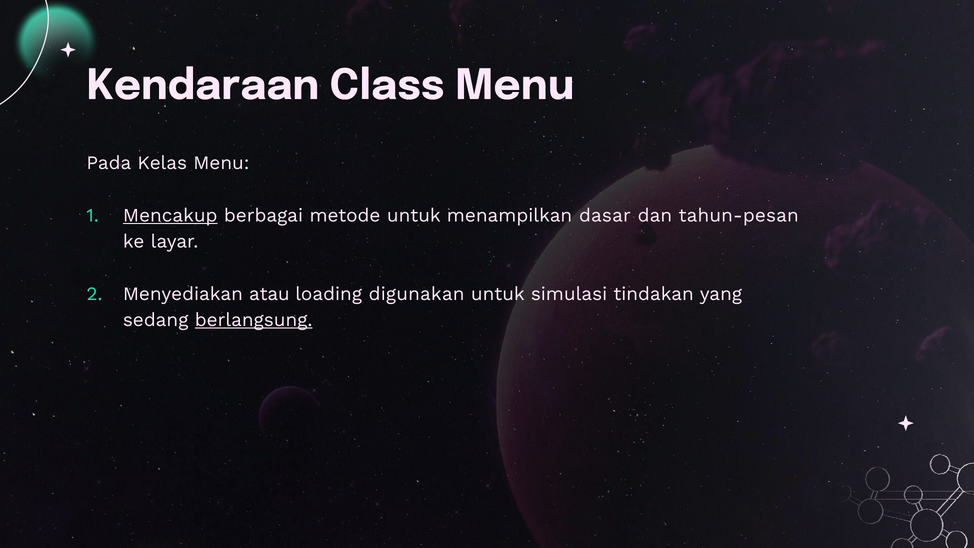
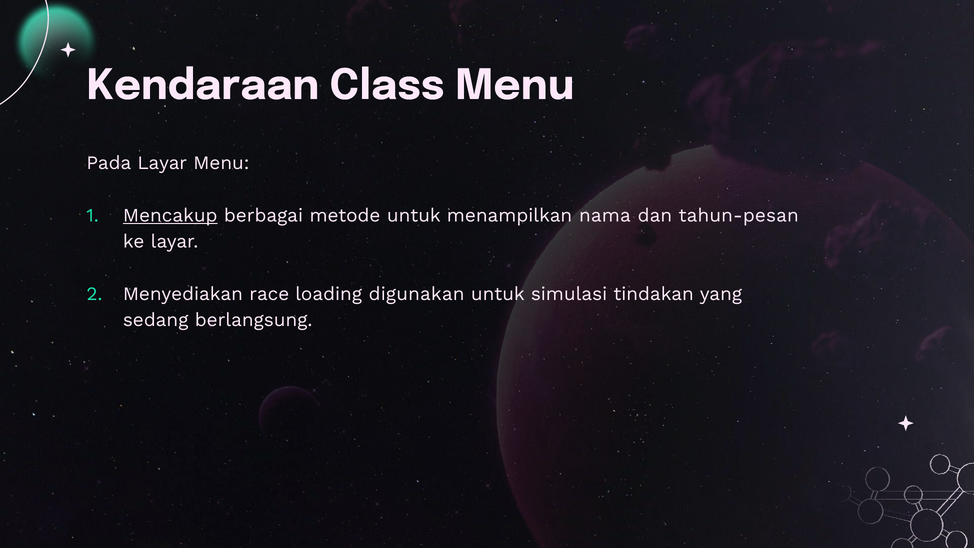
Pada Kelas: Kelas -> Layar (162, 163)
dasar: dasar -> nama (605, 215)
atau: atau -> race (269, 294)
berlangsung underline: present -> none (254, 320)
